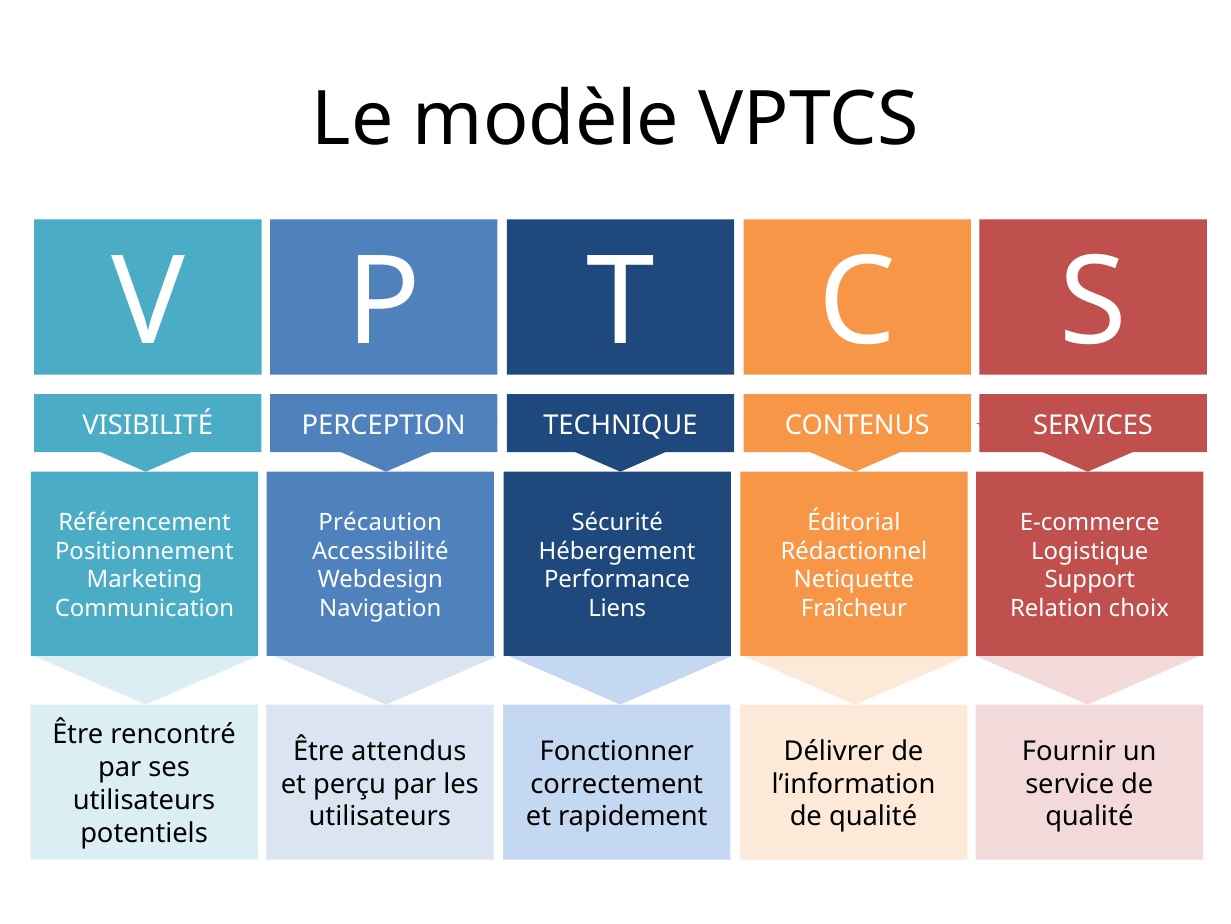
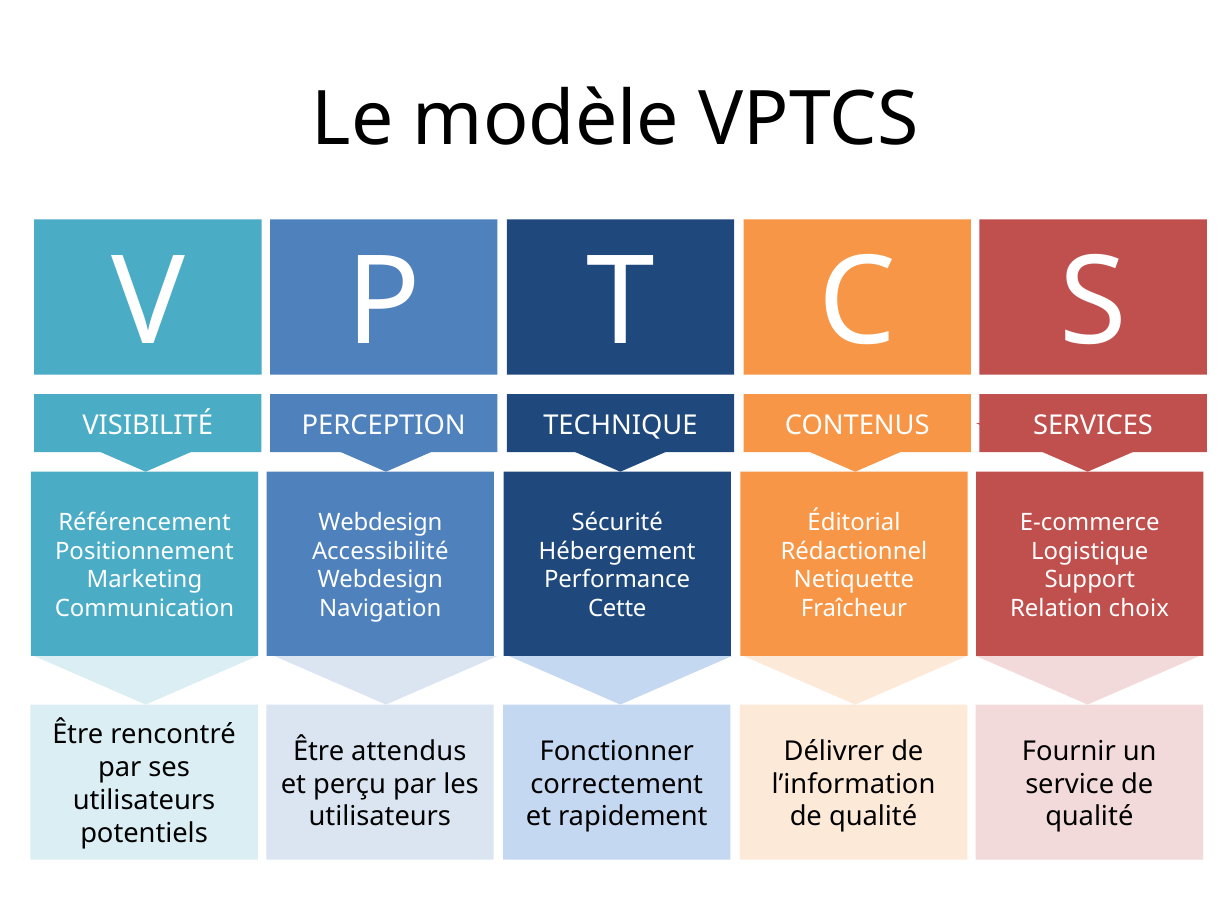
Précaution: Précaution -> Webdesign (380, 522)
Liens: Liens -> Cette (617, 608)
